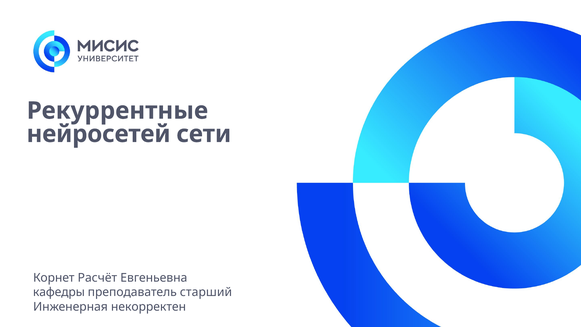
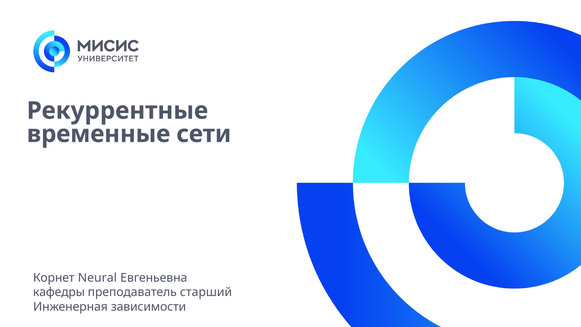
нейросетей: нейросетей -> временные (99, 134)
Расчёт: Расчёт -> Neural (97, 278)
некорректен: некорректен -> зависимости (149, 307)
